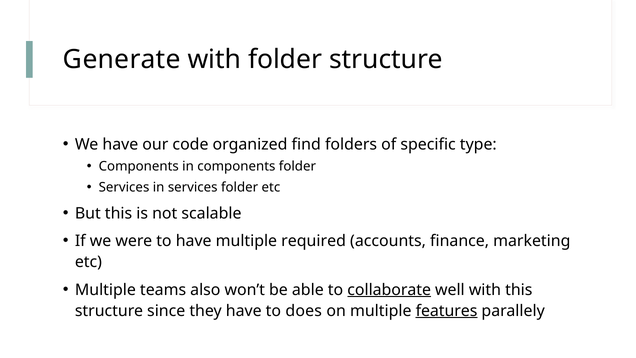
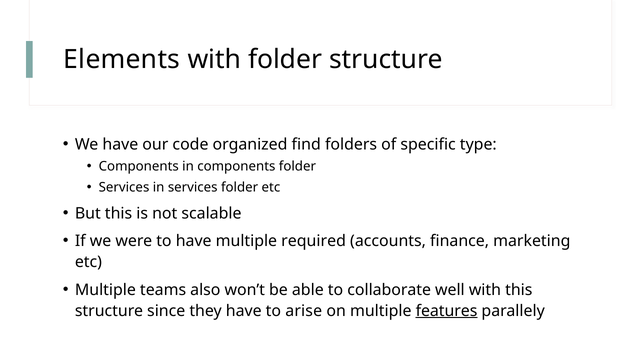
Generate: Generate -> Elements (122, 59)
collaborate underline: present -> none (389, 290)
does: does -> arise (304, 311)
